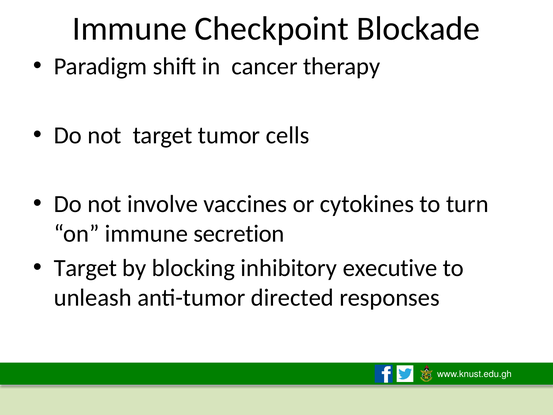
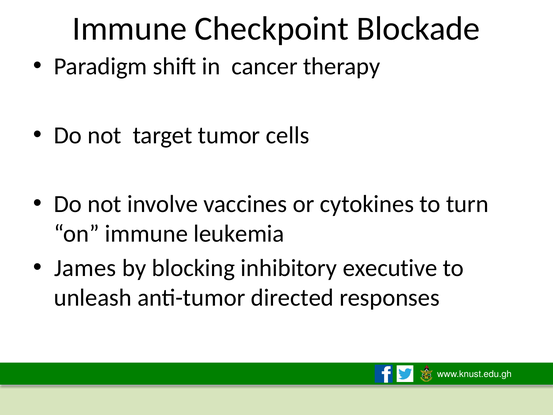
secretion: secretion -> leukemia (239, 234)
Target: Target -> James (85, 268)
